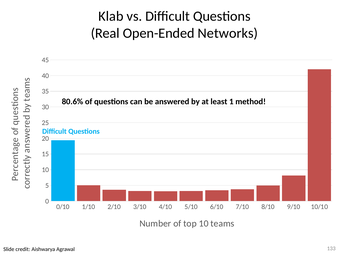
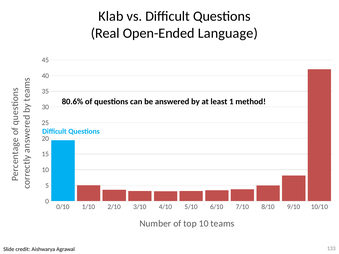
Networks: Networks -> Language (228, 33)
